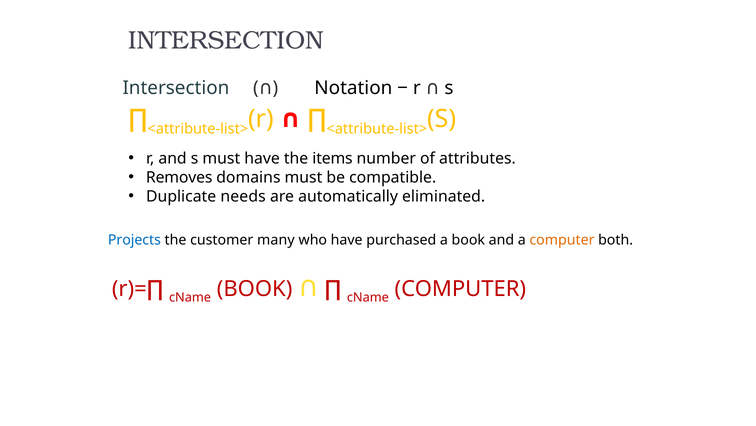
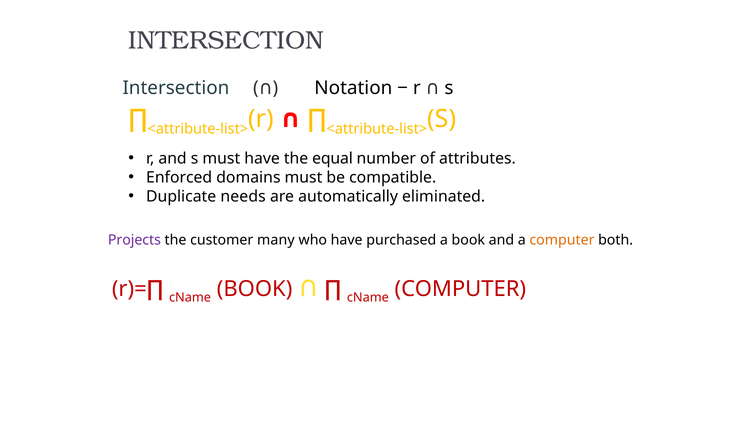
items: items -> equal (333, 158)
Removes: Removes -> Enforced (179, 177)
Projects colour: blue -> purple (134, 240)
